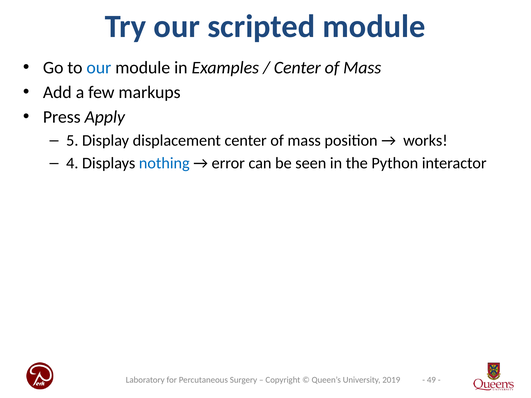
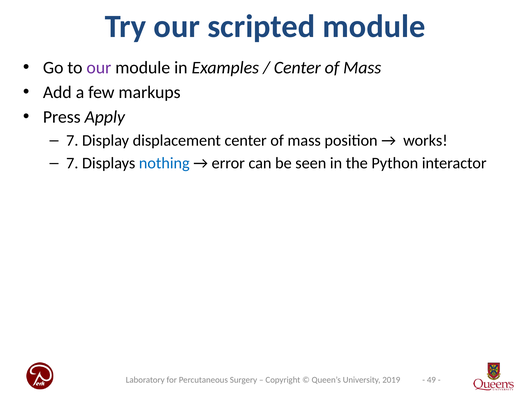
our colour: blue -> purple (99, 68)
5: 5 -> 7 (72, 141)
4: 4 -> 7 (72, 163)
